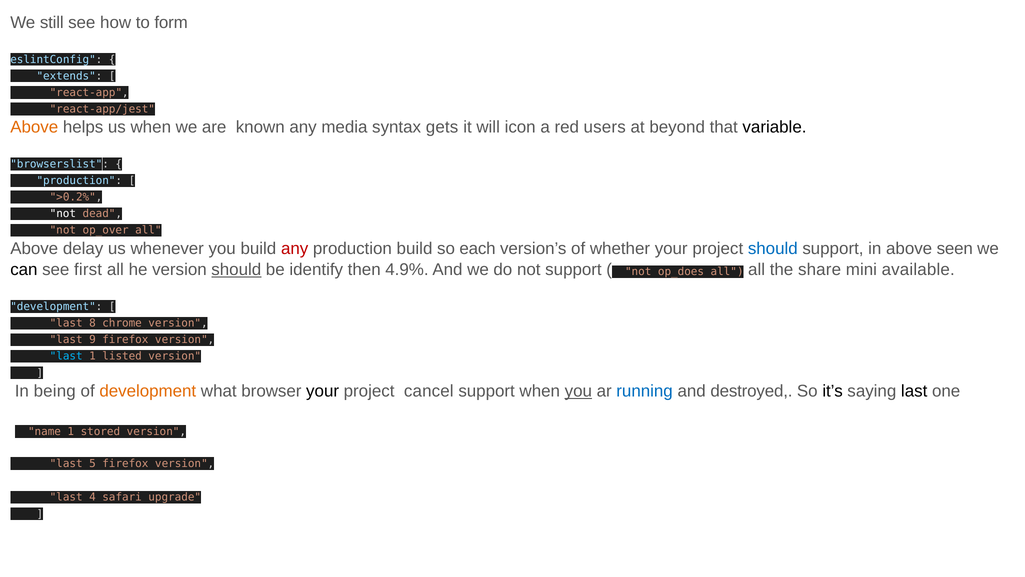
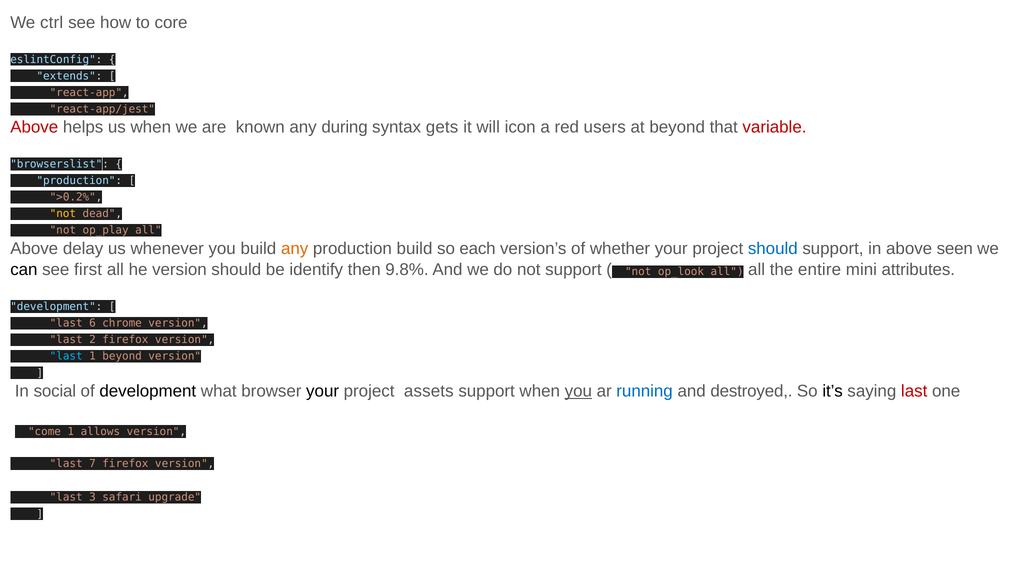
still: still -> ctrl (52, 23)
form: form -> core (171, 23)
Above colour: orange -> red (34, 127)
media: media -> during (345, 127)
variable colour: black -> red (774, 127)
not colour: white -> yellow (63, 214)
op_over: op_over -> op_play (106, 230)
any colour: red -> orange (295, 248)
should underline: present -> none (236, 270)
4.9%: 4.9% -> 9.8% (407, 270)
op_does: op_does -> op_look (681, 272)
share: share -> entire (820, 270)
available: available -> attributes (918, 270)
8: 8 -> 6 (93, 323)
9: 9 -> 2 (93, 340)
1 listed: listed -> beyond (122, 356)
being: being -> social (55, 391)
development colour: orange -> black (148, 391)
cancel: cancel -> assets (429, 391)
last colour: black -> red (914, 391)
name: name -> come (44, 431)
stored: stored -> allows (100, 431)
5: 5 -> 7 (93, 463)
4: 4 -> 3 (93, 497)
